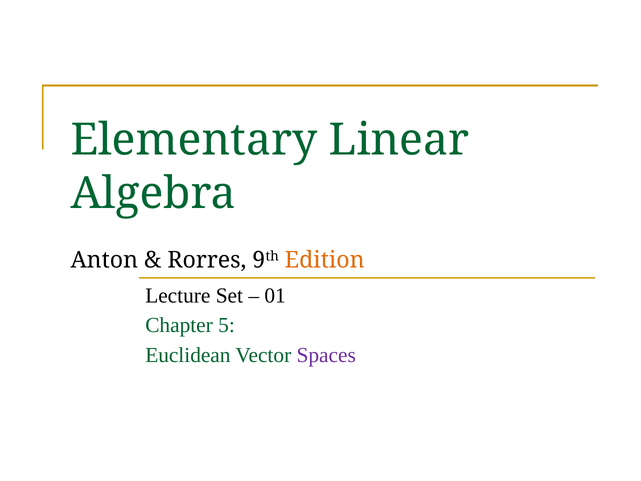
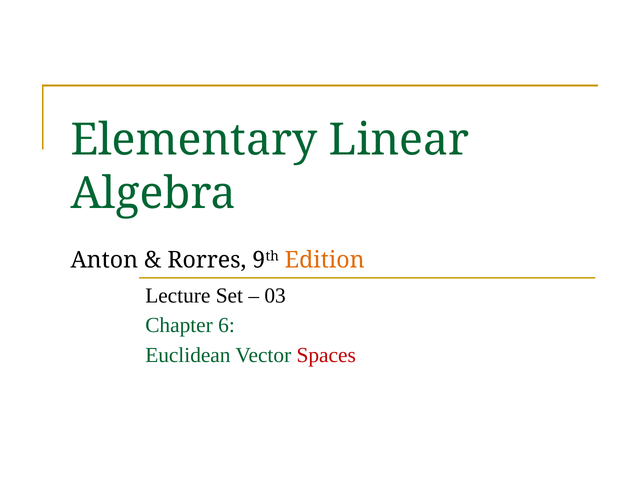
01: 01 -> 03 (275, 295)
5: 5 -> 6 (226, 325)
Spaces colour: purple -> red (326, 355)
